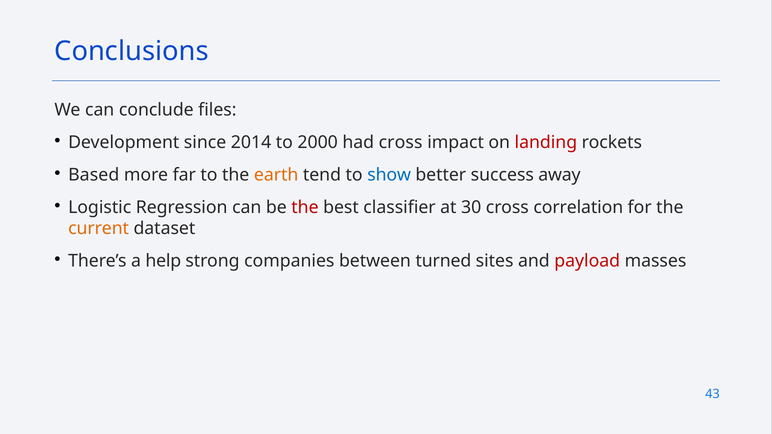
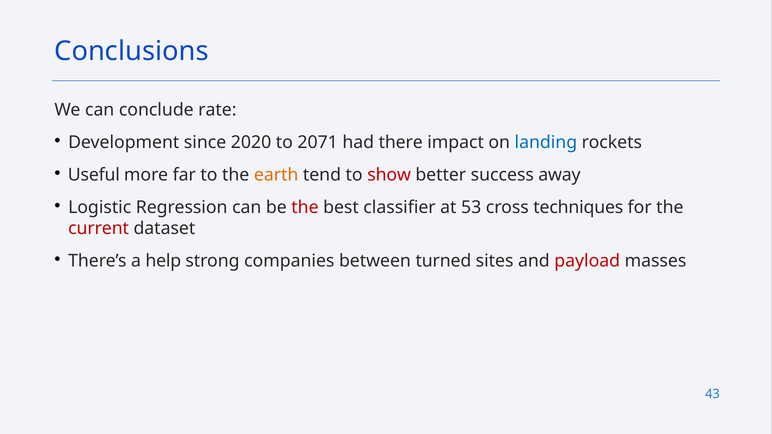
files: files -> rate (217, 110)
2014: 2014 -> 2020 (251, 143)
2000: 2000 -> 2071 (318, 143)
had cross: cross -> there (401, 143)
landing colour: red -> blue (546, 143)
Based: Based -> Useful (94, 175)
show colour: blue -> red (389, 175)
30: 30 -> 53 (471, 208)
correlation: correlation -> techniques (578, 208)
current colour: orange -> red (99, 229)
